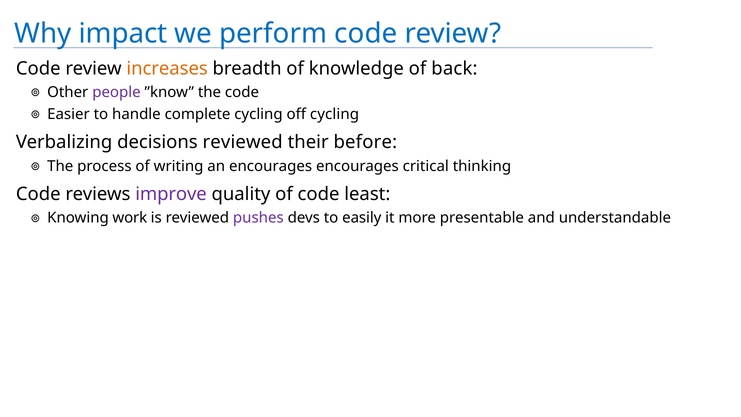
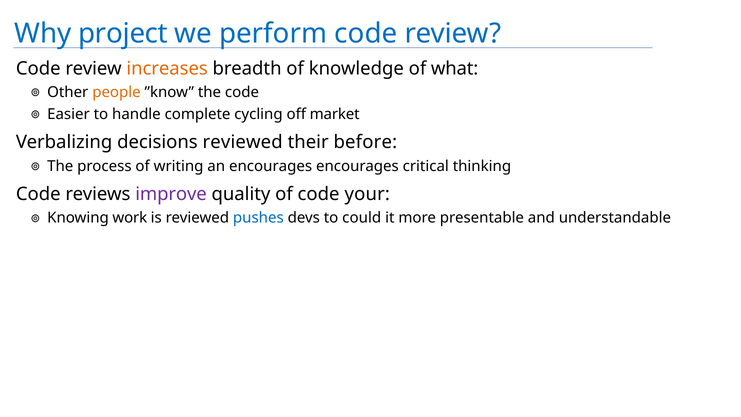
impact: impact -> project (123, 34)
back: back -> what (455, 68)
people colour: purple -> orange (116, 92)
off cycling: cycling -> market (335, 114)
least: least -> your (367, 194)
pushes colour: purple -> blue (258, 218)
easily: easily -> could (362, 218)
